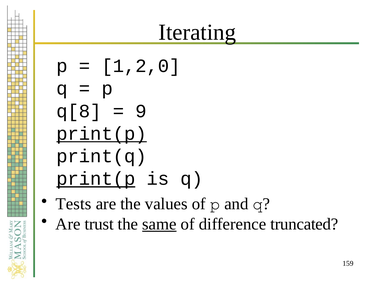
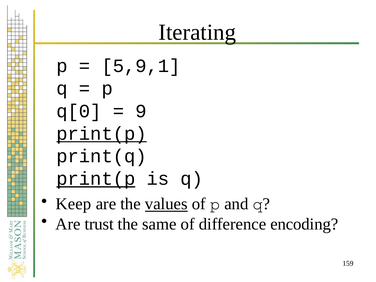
1,2,0: 1,2,0 -> 5,9,1 (141, 66)
q[8: q[8 -> q[0 (79, 111)
Tests: Tests -> Keep (73, 204)
values underline: none -> present (166, 204)
same underline: present -> none (159, 224)
truncated: truncated -> encoding (304, 224)
